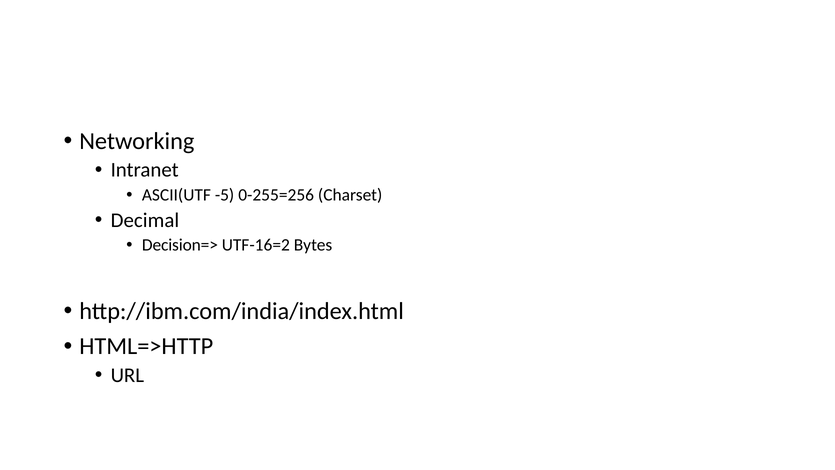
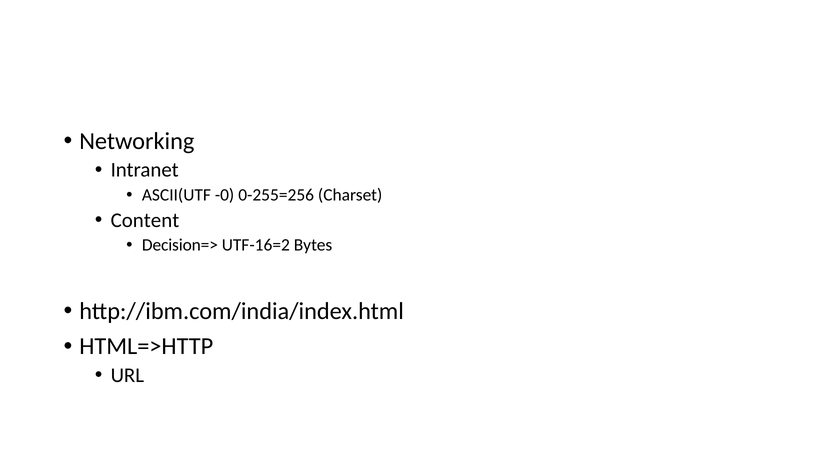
-5: -5 -> -0 (225, 195)
Decimal: Decimal -> Content (145, 220)
